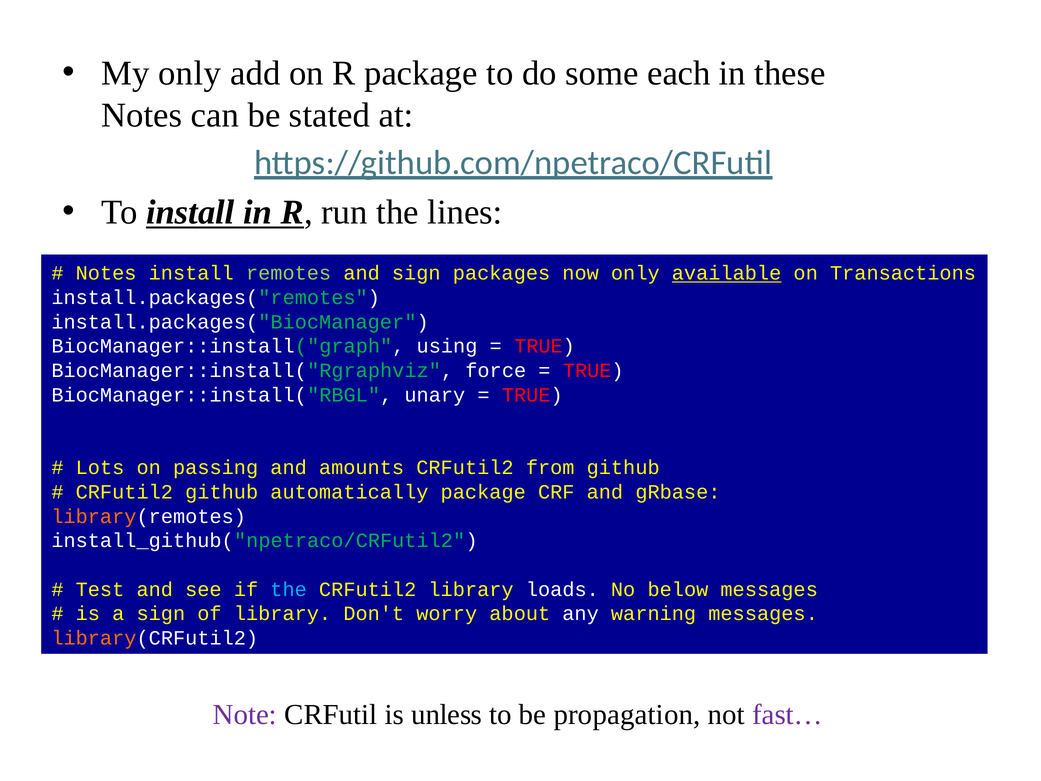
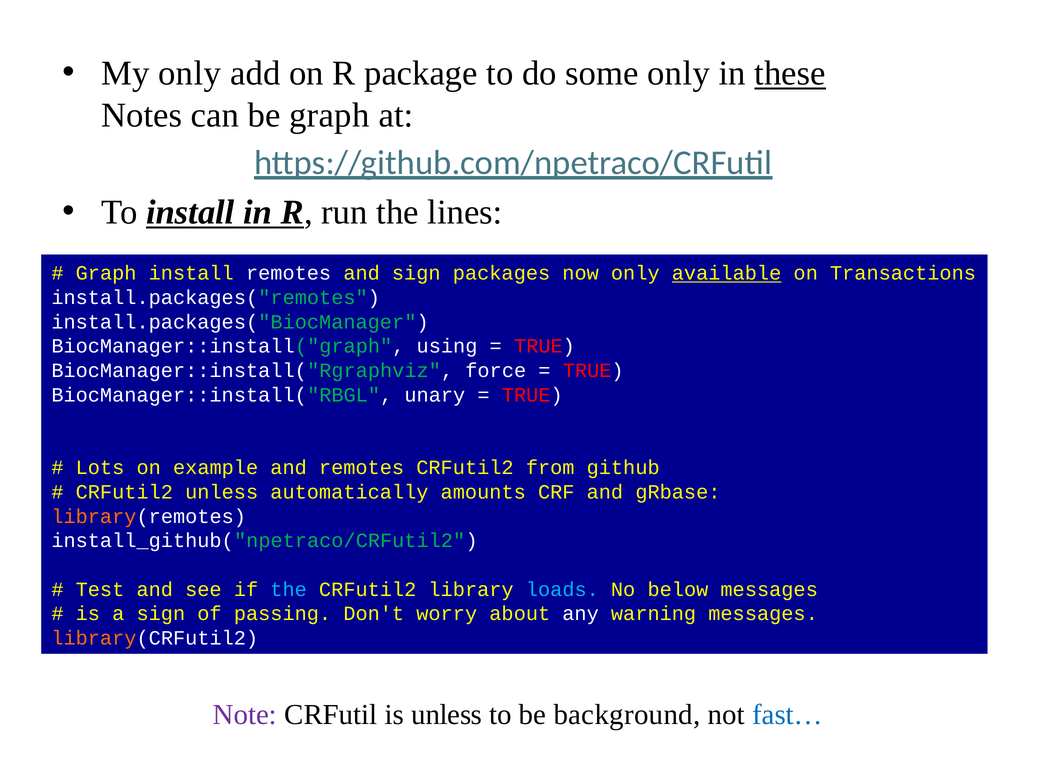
some each: each -> only (679, 73)
these underline: none -> present (790, 73)
be stated: stated -> graph (329, 115)
Notes: Notes -> Graph (106, 273)
remotes colour: light green -> white (289, 273)
passing: passing -> example (216, 468)
and amounts: amounts -> remotes (362, 468)
CRFutil2 github: github -> unless (222, 492)
automatically package: package -> amounts (483, 492)
loads colour: white -> light blue (562, 589)
of library: library -> passing (283, 613)
propagation: propagation -> background (627, 715)
fast… colour: purple -> blue (787, 715)
